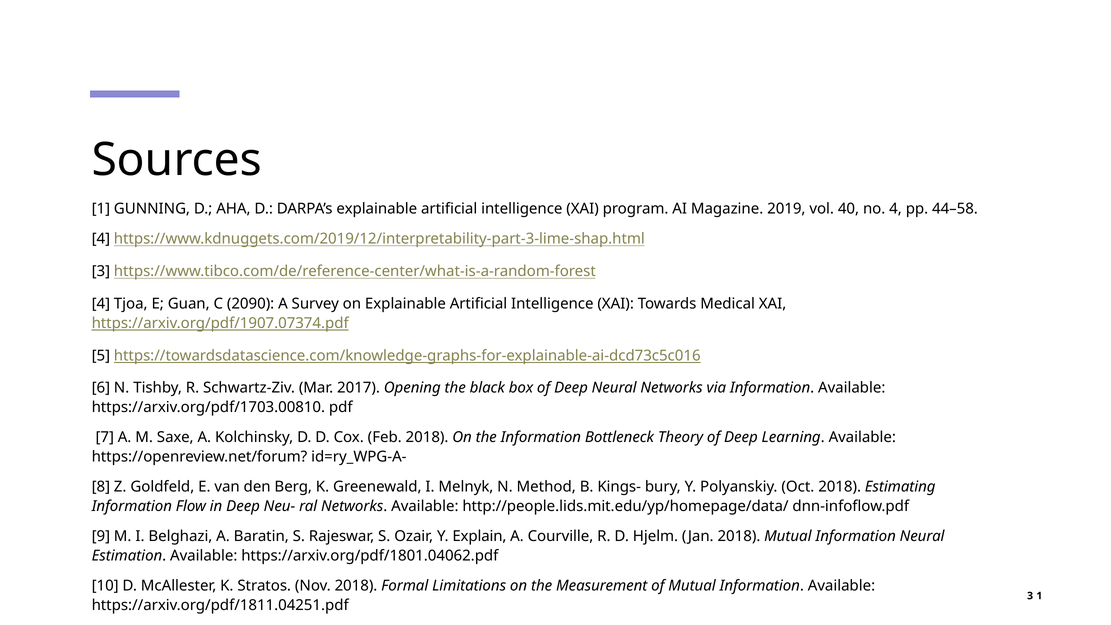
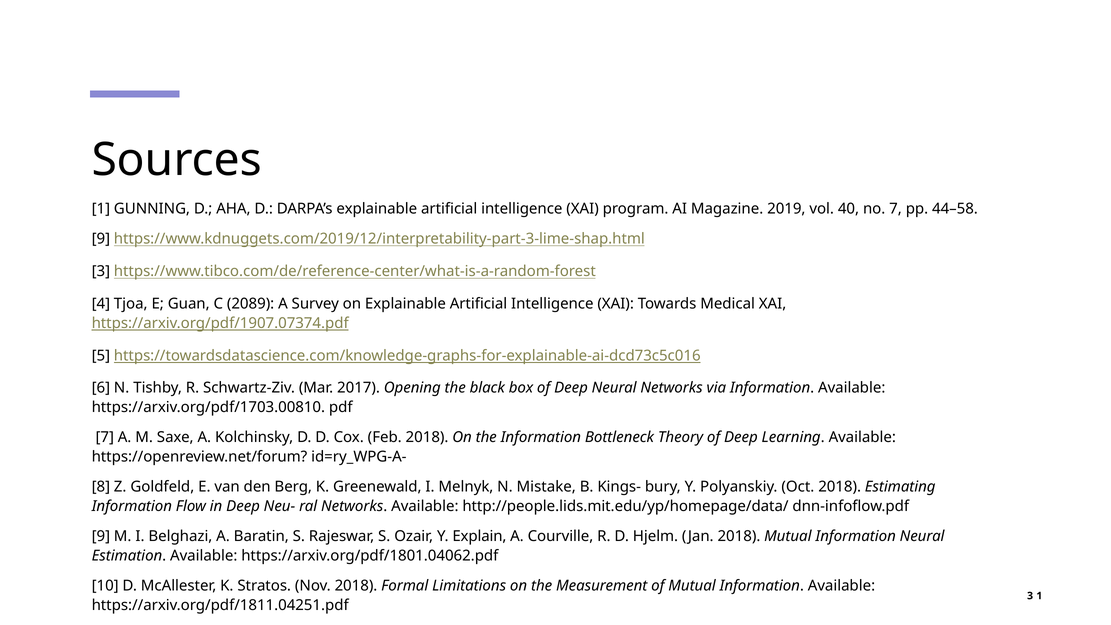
no 4: 4 -> 7 (896, 209)
4: 4 -> 9 (101, 239)
2090: 2090 -> 2089 (251, 304)
Method: Method -> Mistake (546, 487)
